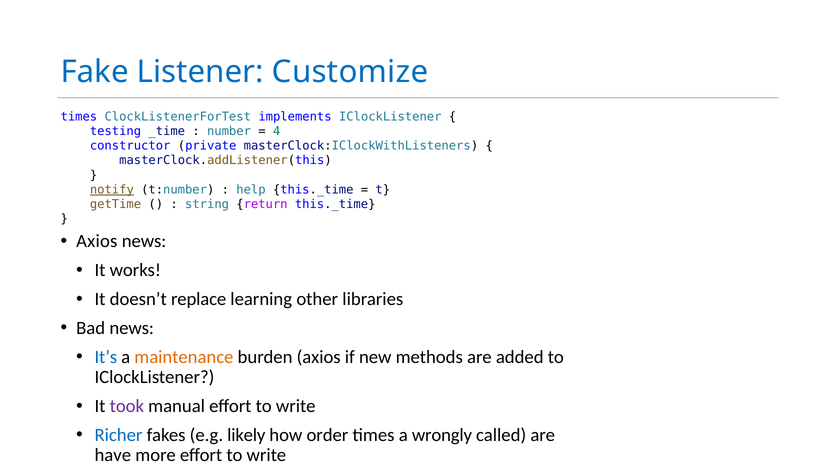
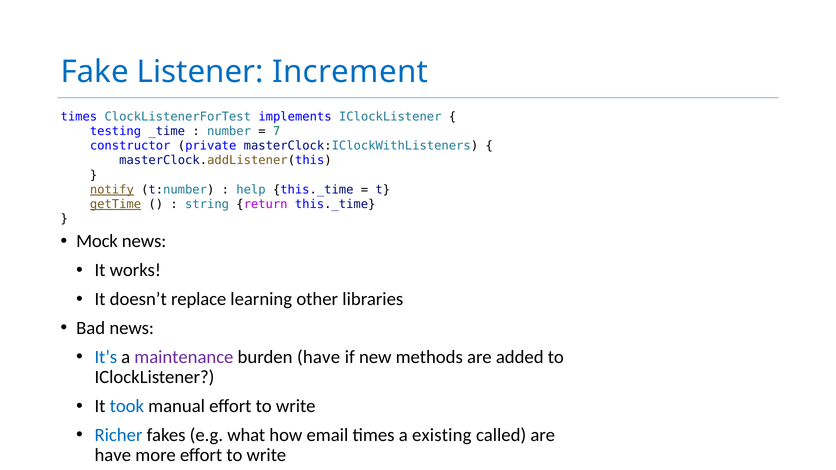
Customize: Customize -> Increment (350, 72)
4: 4 -> 7 (277, 131)
getTime underline: none -> present (116, 204)
Axios: Axios -> Mock (97, 241)
maintenance colour: orange -> purple (184, 357)
burden axios: axios -> have (319, 357)
took colour: purple -> blue (127, 406)
likely: likely -> what (246, 435)
order: order -> email (327, 435)
wrongly: wrongly -> existing (442, 435)
